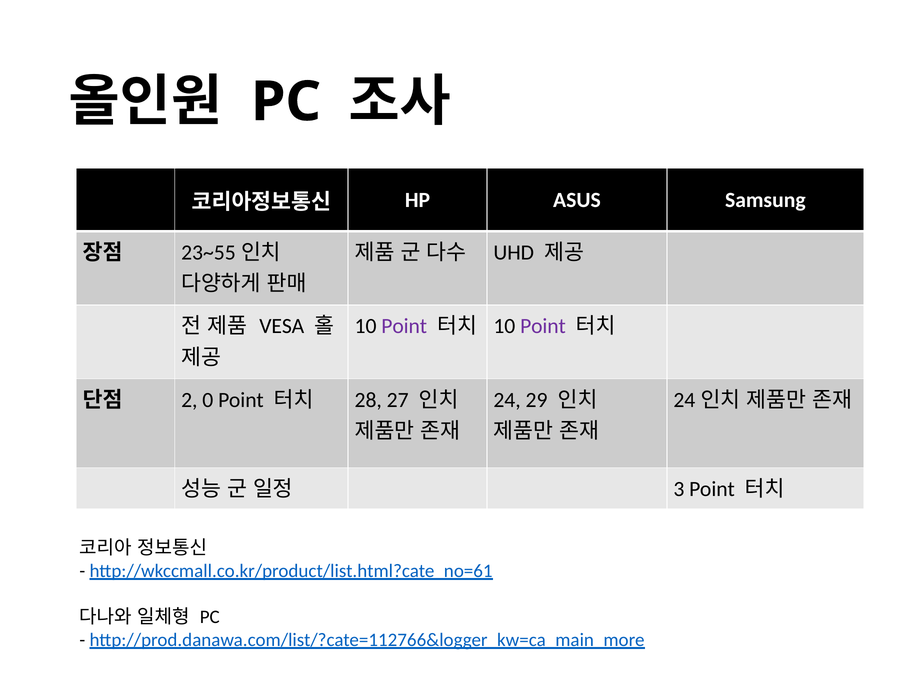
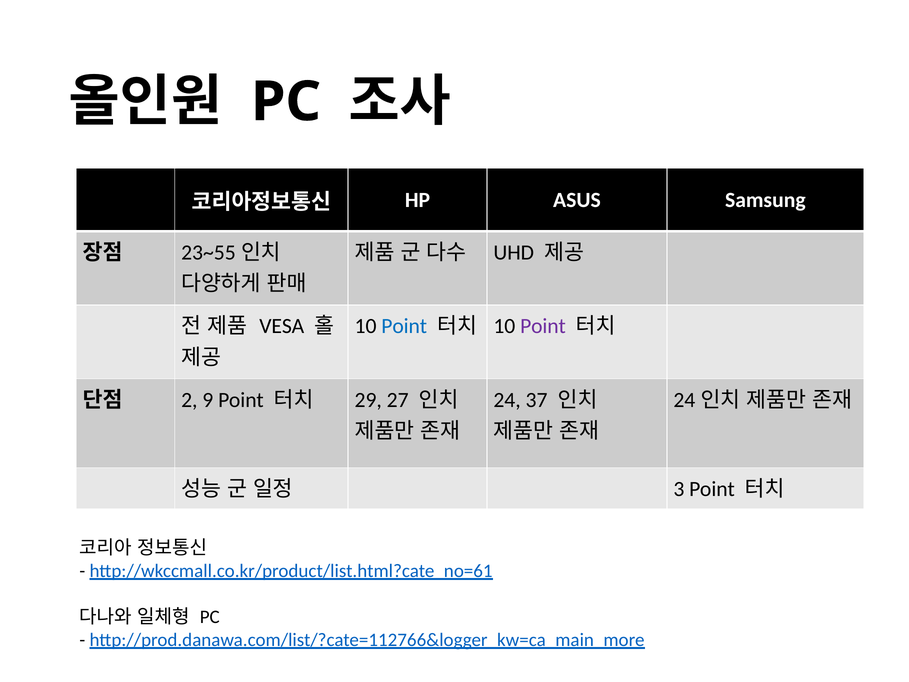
Point colour: purple -> blue (404, 326)
29: 29 -> 37 (536, 400)
0: 0 -> 9 (208, 400)
28: 28 -> 29 (368, 400)
